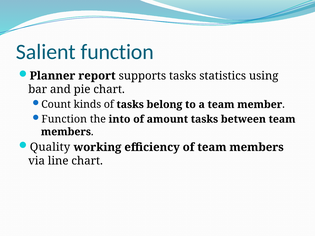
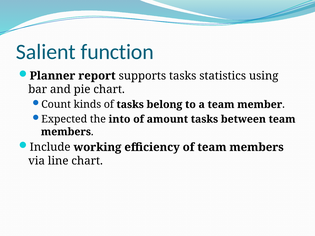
Function: Function -> Expected (64, 119)
Quality: Quality -> Include (50, 147)
